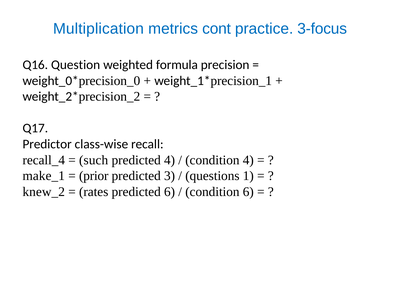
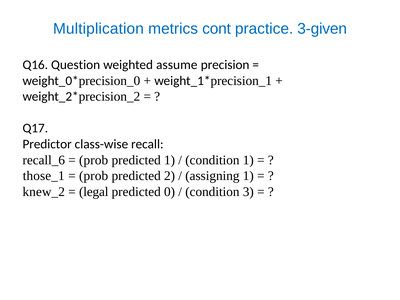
3-focus: 3-focus -> 3-given (322, 29)
formula: formula -> assume (177, 65)
recall_4: recall_4 -> recall_6 (44, 160)
such: such -> prob (94, 160)
predicted 4: 4 -> 1 (170, 160)
condition 4: 4 -> 1 (248, 160)
make_1: make_1 -> those_1 (44, 176)
prior: prior -> prob (94, 176)
3: 3 -> 2 (170, 176)
questions: questions -> assigning (212, 176)
rates: rates -> legal (94, 192)
predicted 6: 6 -> 0 (170, 192)
condition 6: 6 -> 3 (248, 192)
